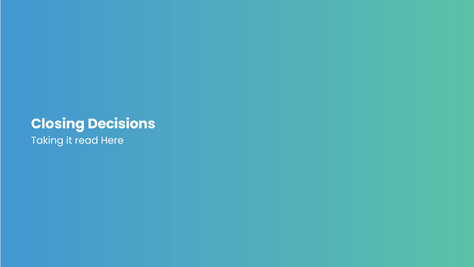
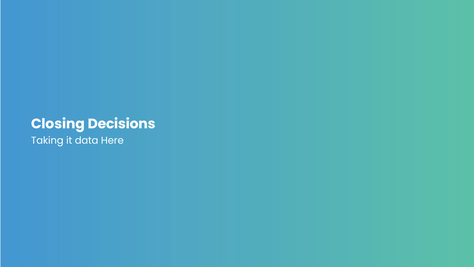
read: read -> data (87, 140)
